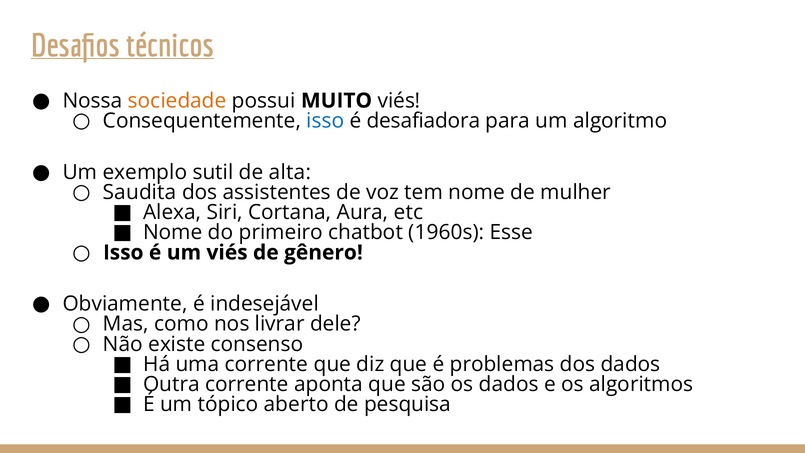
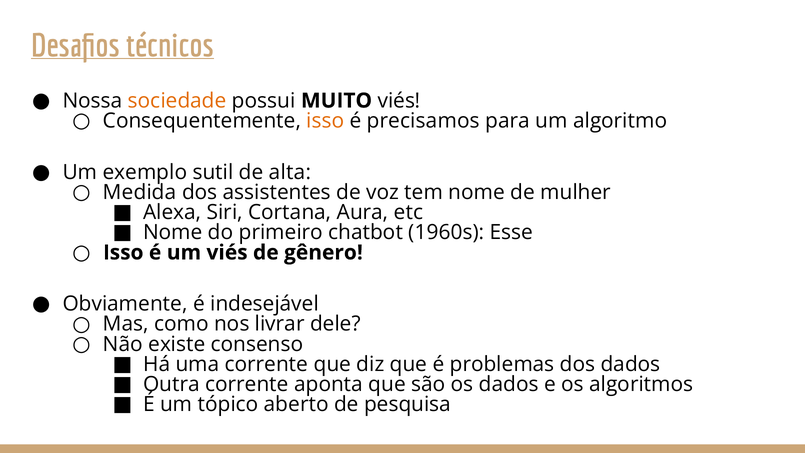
isso colour: blue -> orange (325, 121)
desafiadora: desafiadora -> precisamos (423, 121)
Saudita: Saudita -> Medida (140, 192)
